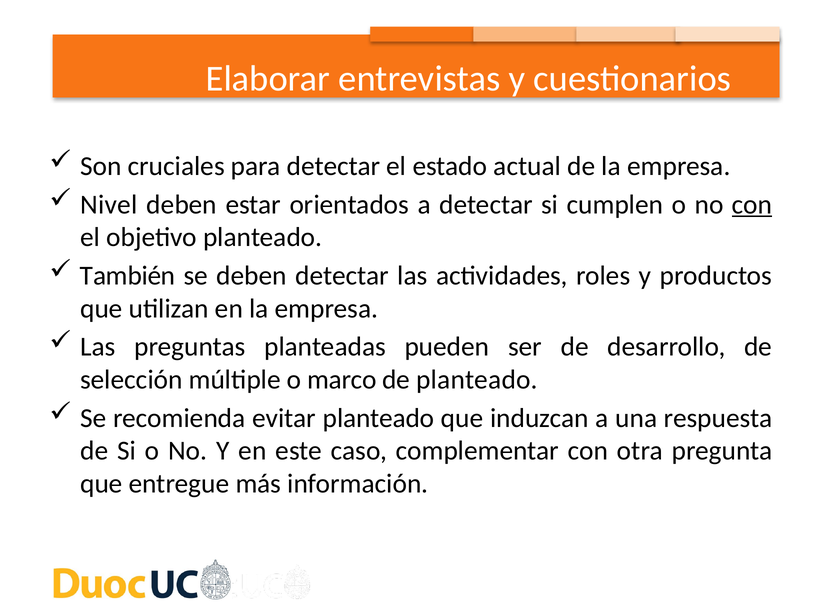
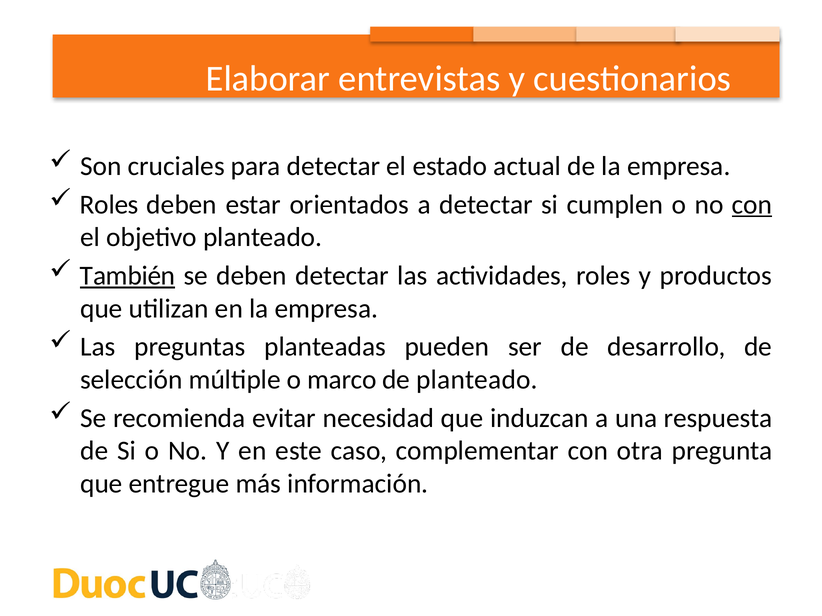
Nivel: Nivel -> Roles (109, 205)
También underline: none -> present (128, 276)
evitar planteado: planteado -> necesidad (378, 418)
